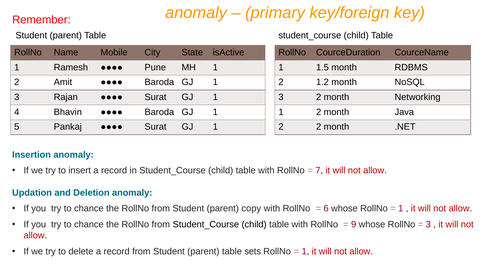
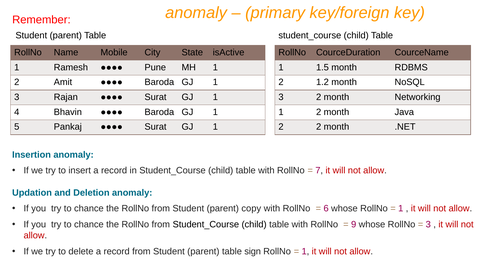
sets: sets -> sign (253, 251)
